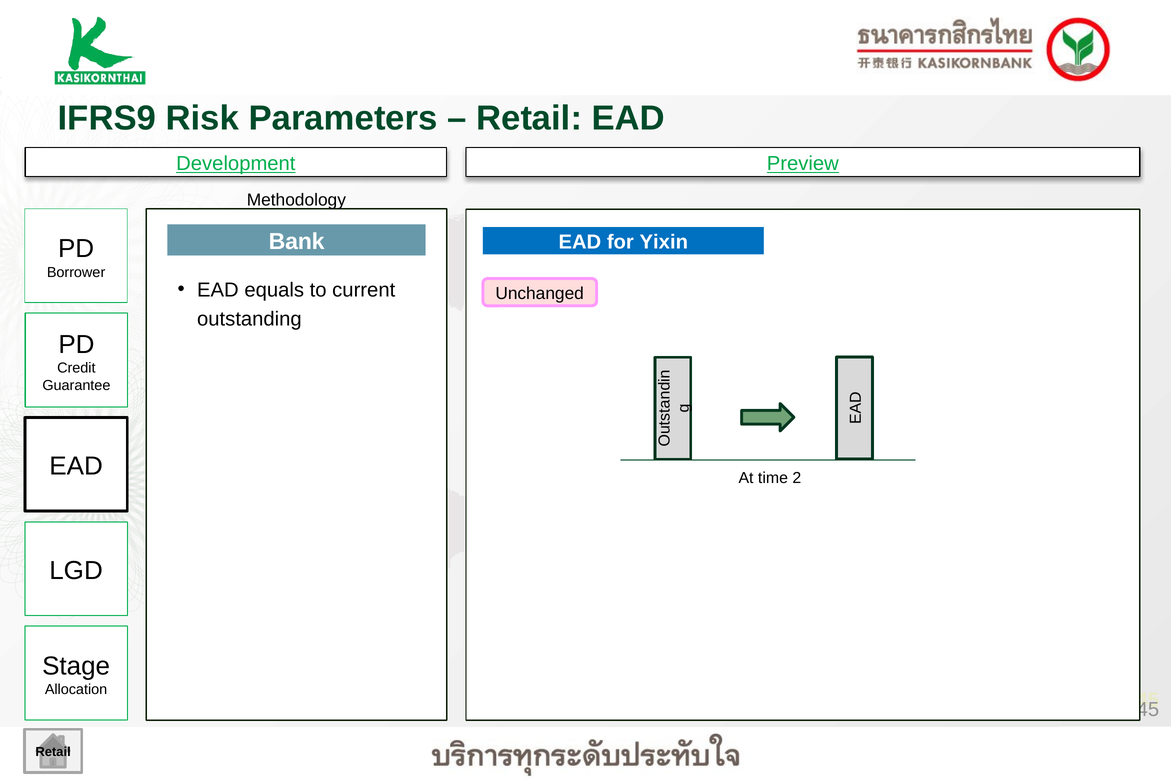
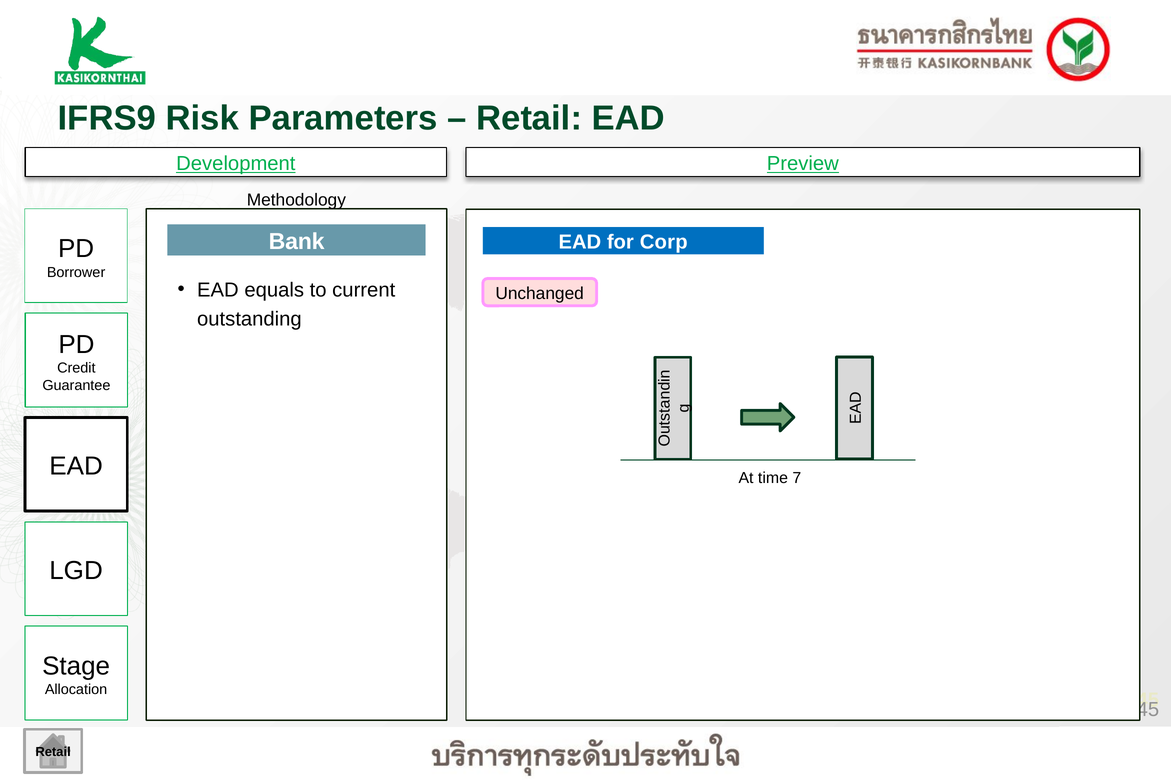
Yixin: Yixin -> Corp (664, 242)
2: 2 -> 7 (797, 478)
